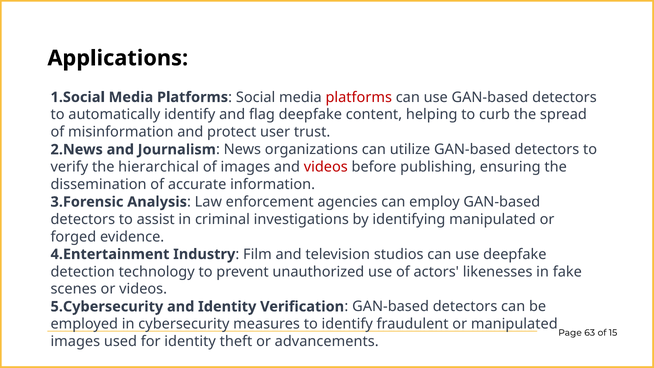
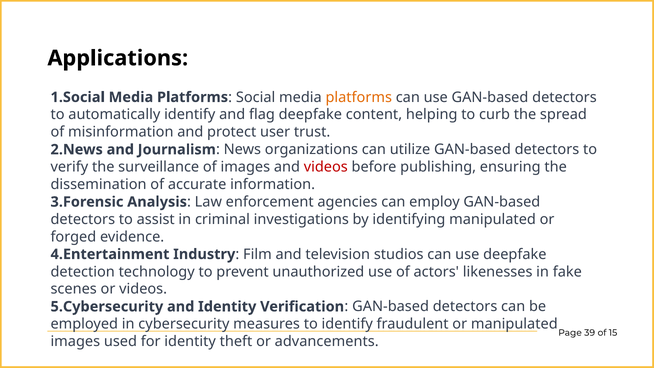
platforms colour: red -> orange (359, 97)
hierarchical: hierarchical -> surveillance (159, 167)
63: 63 -> 39 (590, 333)
